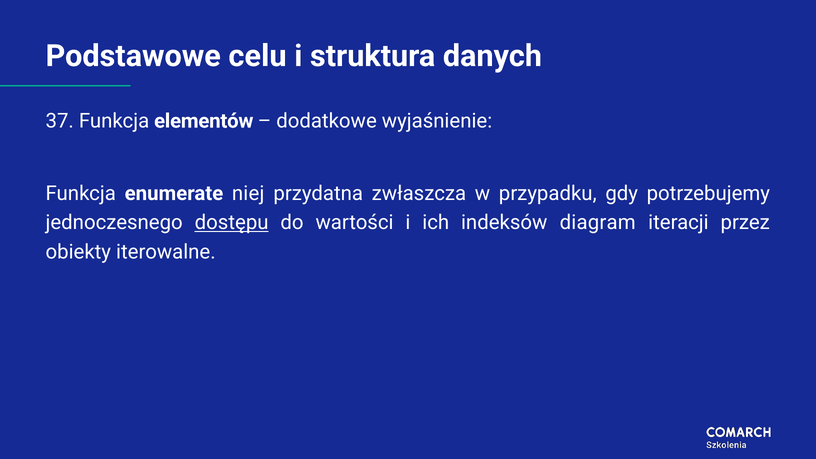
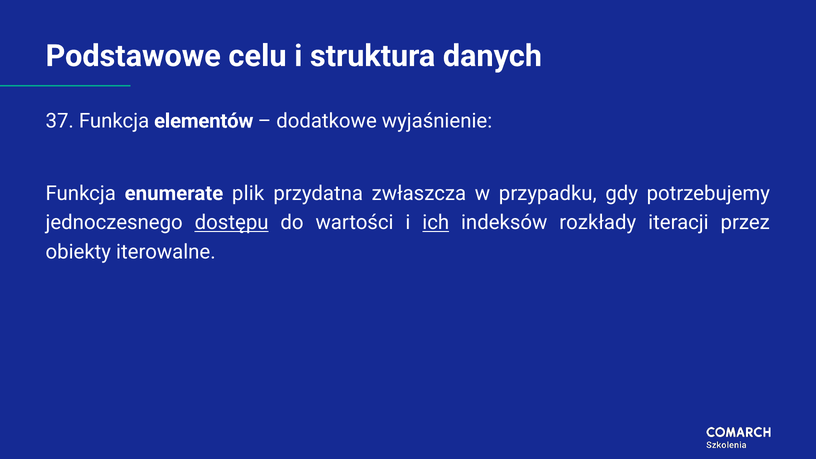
niej: niej -> plik (248, 193)
ich underline: none -> present (436, 223)
diagram: diagram -> rozkłady (598, 223)
